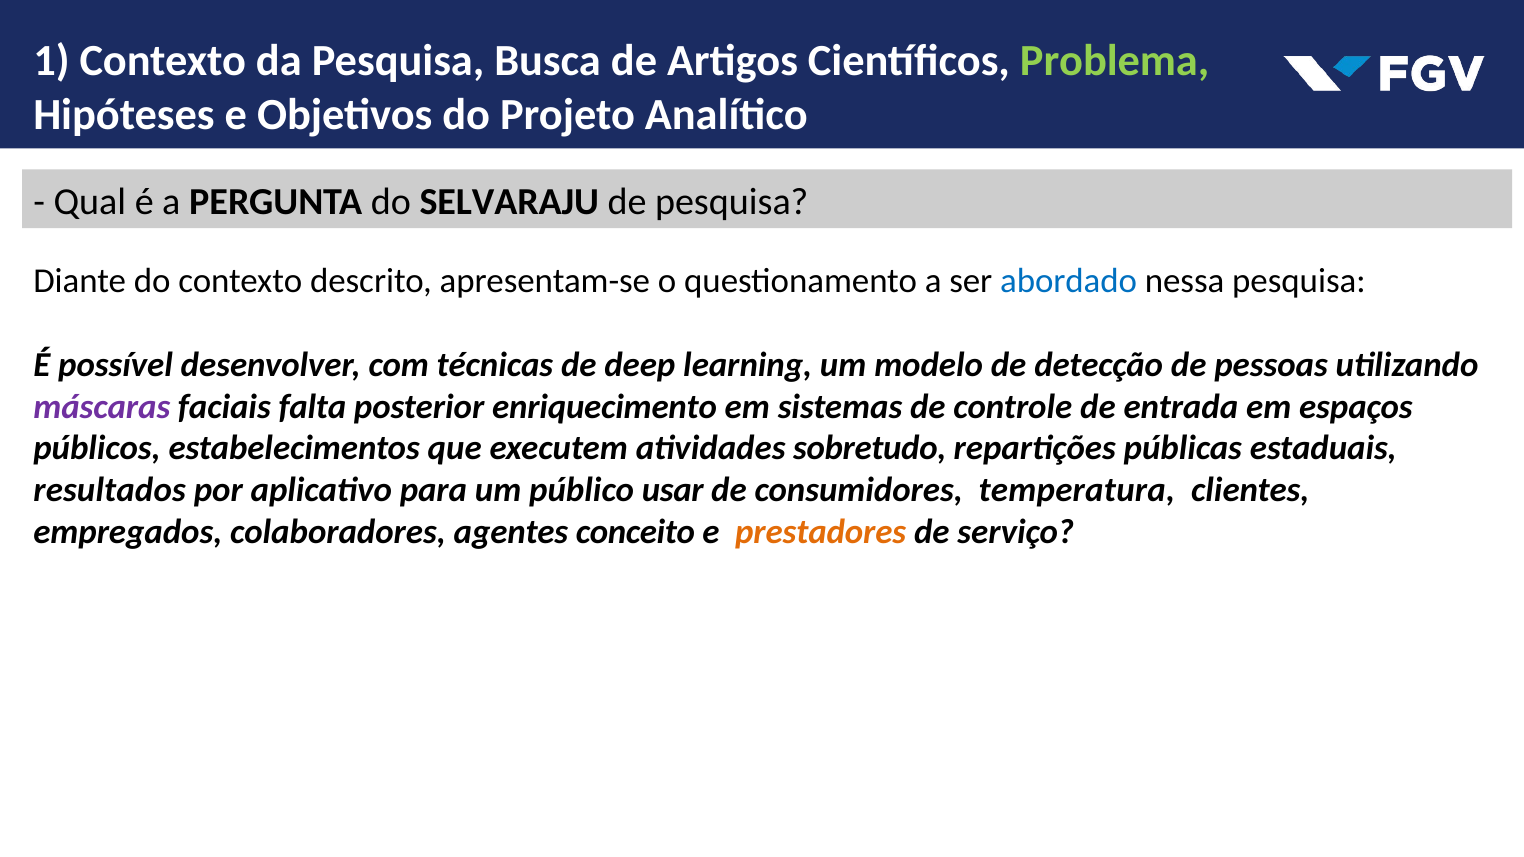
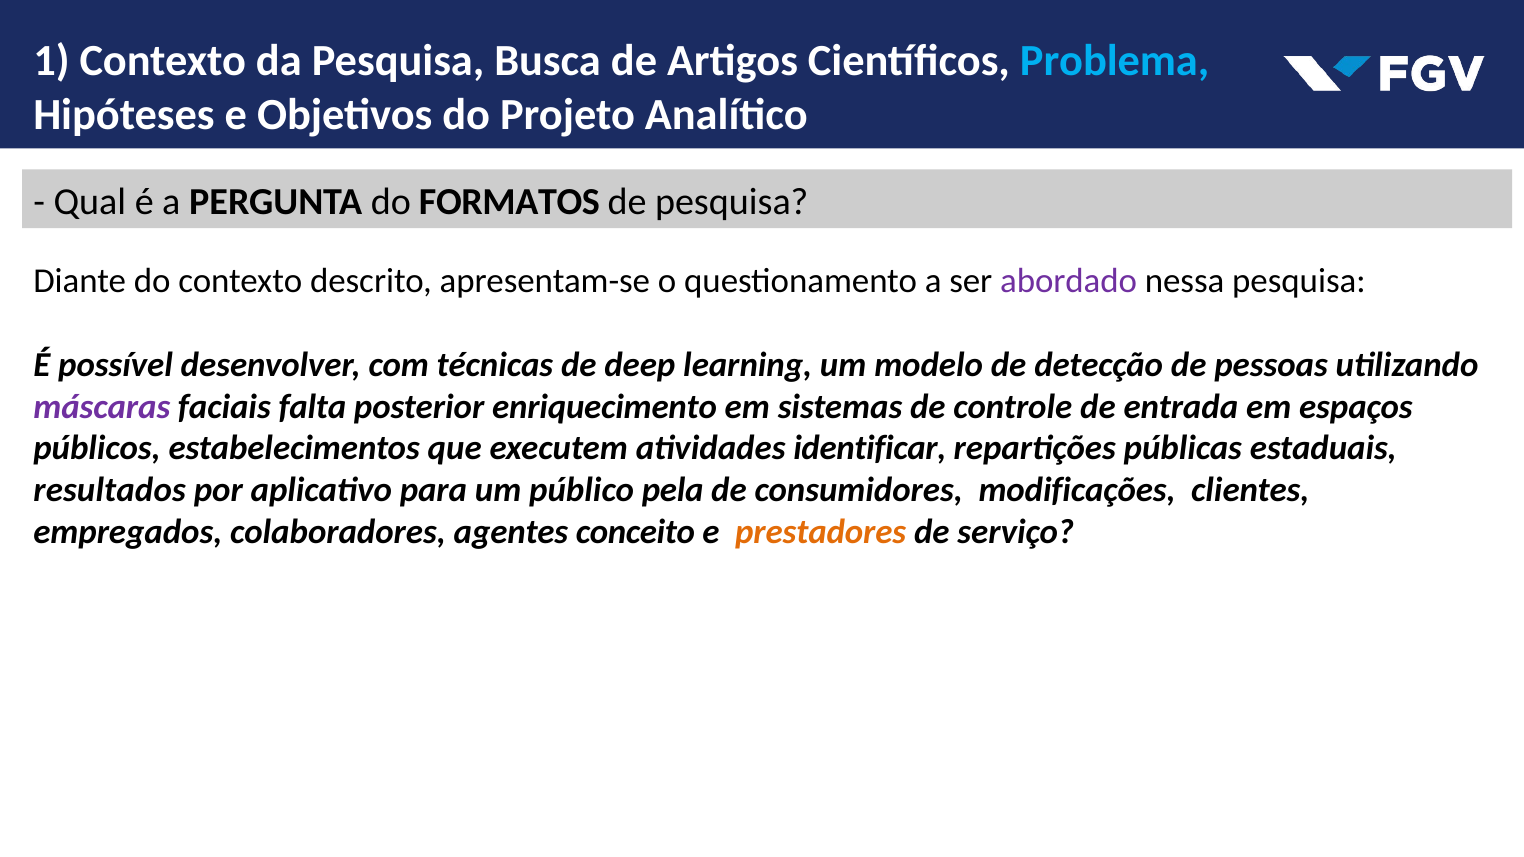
Problema colour: light green -> light blue (1115, 61)
SELVARAJU: SELVARAJU -> FORMATOS (509, 202)
abordado colour: blue -> purple (1069, 281)
sobretudo: sobretudo -> identificar (870, 449)
usar: usar -> pela (673, 490)
temperatura: temperatura -> modificações (1077, 490)
